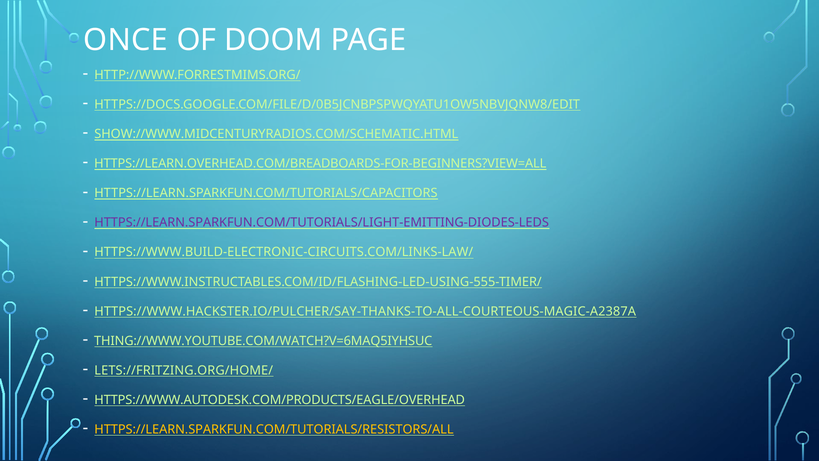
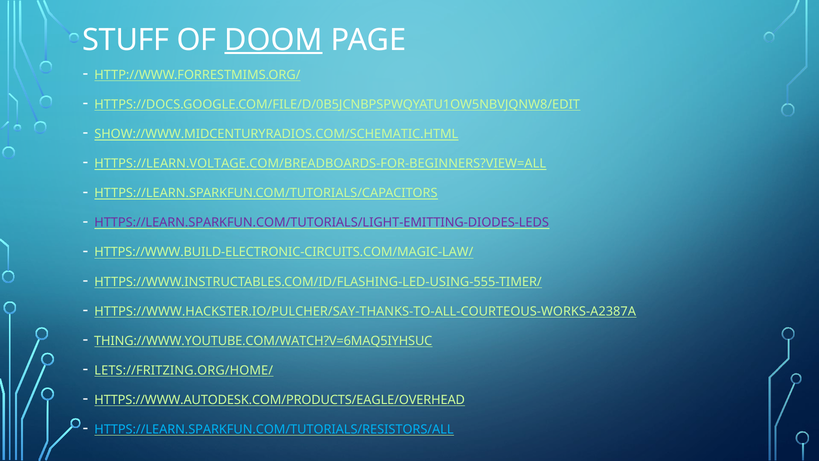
ONCE: ONCE -> STUFF (126, 40)
DOOM underline: none -> present (274, 40)
HTTPS://LEARN.OVERHEAD.COM/BREADBOARDS-FOR-BEGINNERS?VIEW=ALL: HTTPS://LEARN.OVERHEAD.COM/BREADBOARDS-FOR-BEGINNERS?VIEW=ALL -> HTTPS://LEARN.VOLTAGE.COM/BREADBOARDS-FOR-BEGINNERS?VIEW=ALL (320, 164)
HTTPS://WWW.BUILD-ELECTRONIC-CIRCUITS.COM/LINKS-LAW/: HTTPS://WWW.BUILD-ELECTRONIC-CIRCUITS.COM/LINKS-LAW/ -> HTTPS://WWW.BUILD-ELECTRONIC-CIRCUITS.COM/MAGIC-LAW/ (284, 252)
HTTPS://WWW.HACKSTER.IO/PULCHER/SAY-THANKS-TO-ALL-COURTEOUS-MAGIC-A2387A: HTTPS://WWW.HACKSTER.IO/PULCHER/SAY-THANKS-TO-ALL-COURTEOUS-MAGIC-A2387A -> HTTPS://WWW.HACKSTER.IO/PULCHER/SAY-THANKS-TO-ALL-COURTEOUS-WORKS-A2387A (365, 311)
HTTPS://LEARN.SPARKFUN.COM/TUTORIALS/RESISTORS/ALL colour: yellow -> light blue (274, 429)
